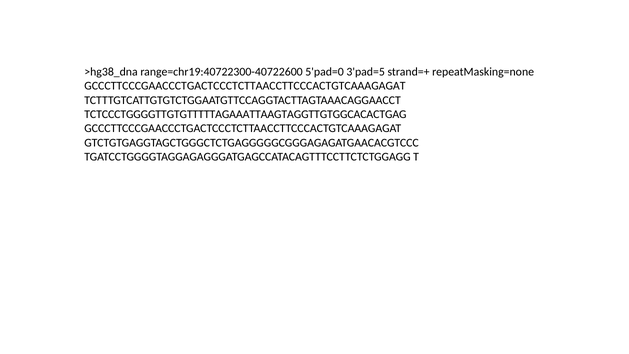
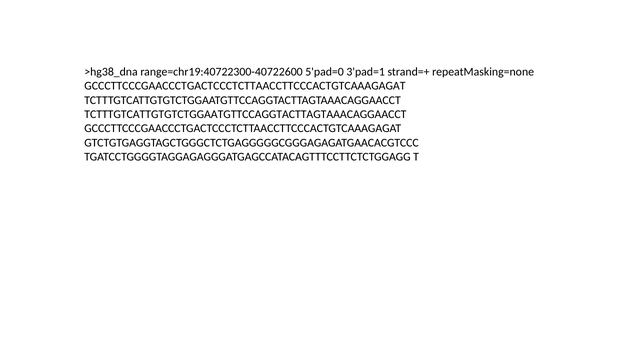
3'pad=5: 3'pad=5 -> 3'pad=1 (366, 72)
TCTCCCTGGGGTTGTGTTTTTAGAAATTAAGTAGGTTGTGGCACACTGAG: TCTCCCTGGGGTTGTGTTTTTAGAAATTAAGTAGGTTGTGGCACACTGAG -> TCTTTGTCATTGTGTCTGGAATGTTCCAGGTACTTAGTAAACAGGAACCT (245, 114)
